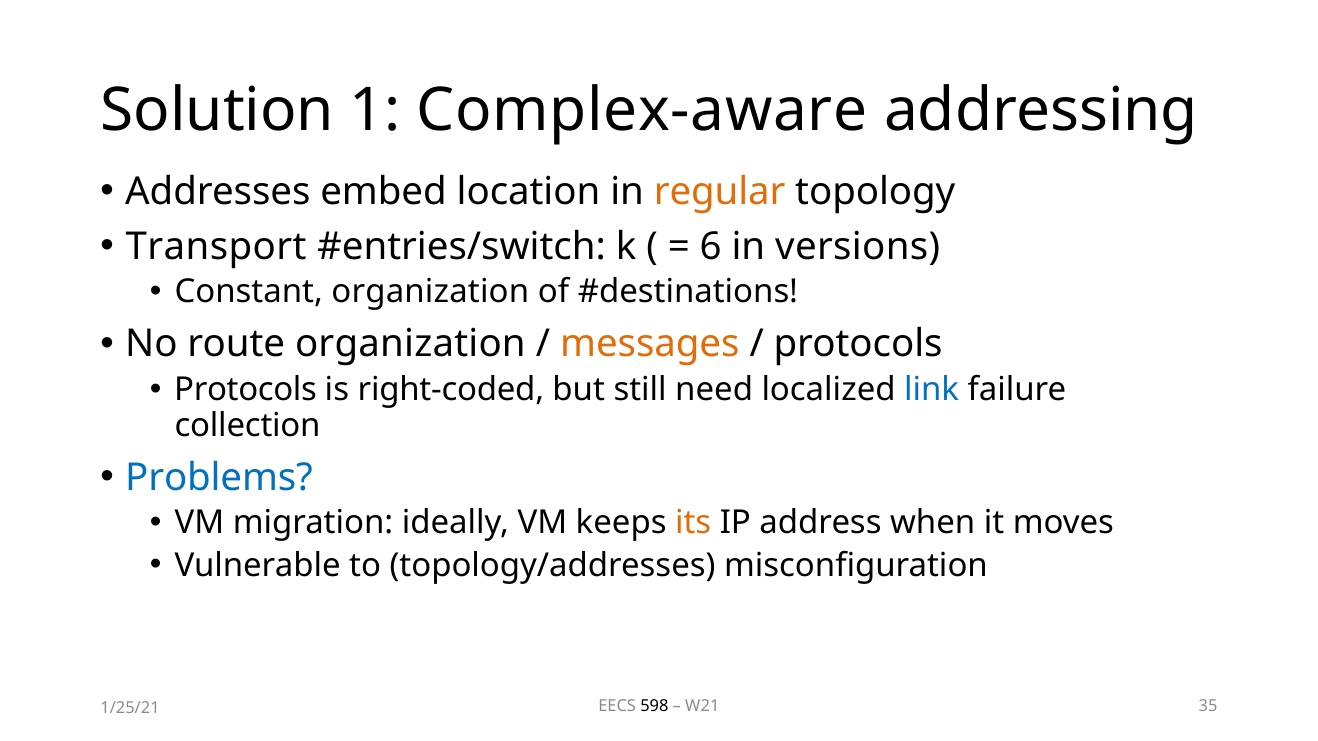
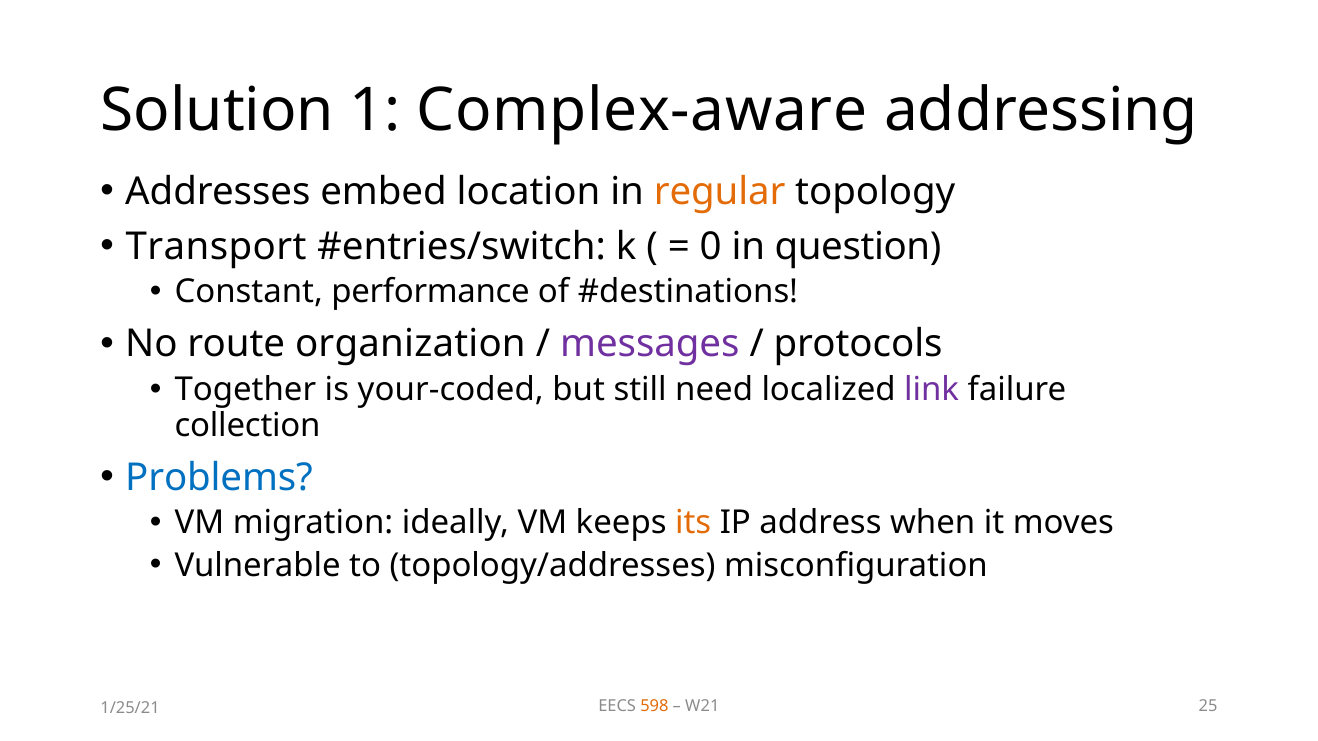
6: 6 -> 0 (711, 247)
versions: versions -> question (858, 247)
Constant organization: organization -> performance (431, 292)
messages colour: orange -> purple (650, 344)
Protocols: Protocols -> Together (245, 390)
right-coded: right-coded -> your-coded (451, 390)
link colour: blue -> purple (932, 390)
598 colour: black -> orange (654, 707)
35: 35 -> 25 (1208, 707)
